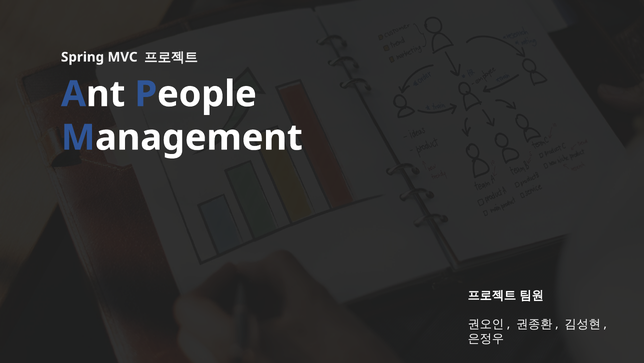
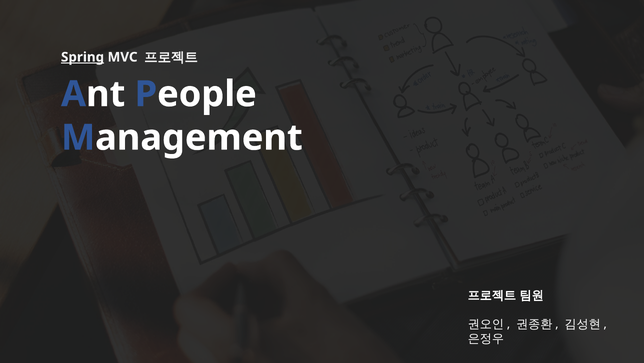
Spring underline: none -> present (83, 57)
